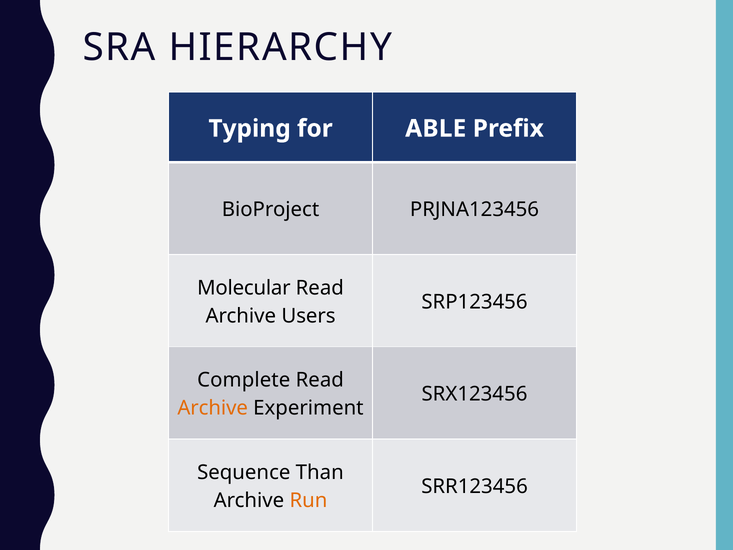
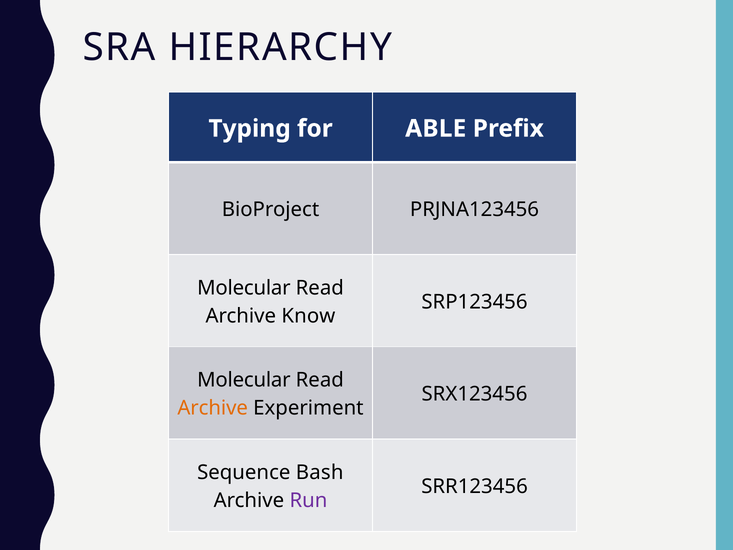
Users: Users -> Know (308, 316)
Complete: Complete -> Molecular (244, 380)
Than: Than -> Bash (320, 472)
Run colour: orange -> purple (308, 500)
